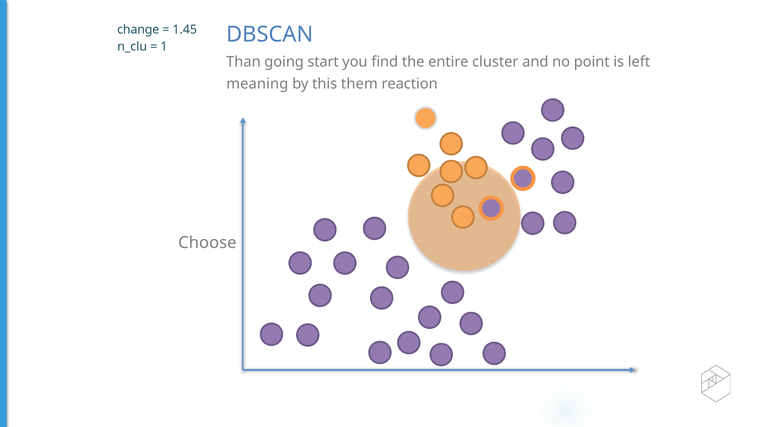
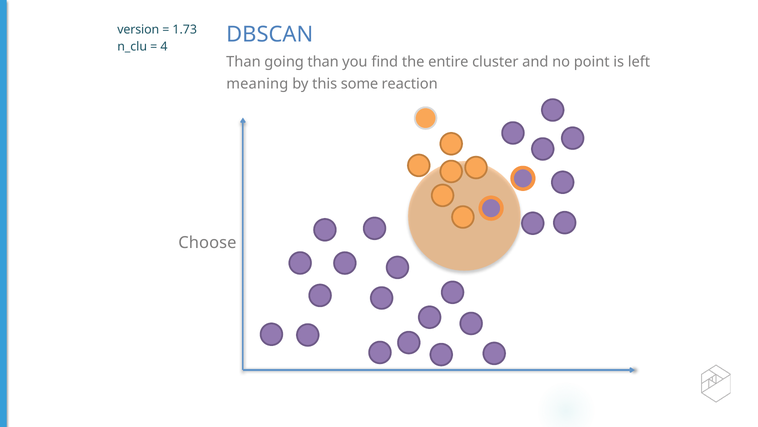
change: change -> version (138, 30)
1.45: 1.45 -> 1.73 (185, 30)
1: 1 -> 4 (164, 47)
going start: start -> than (323, 62)
them: them -> some (360, 84)
